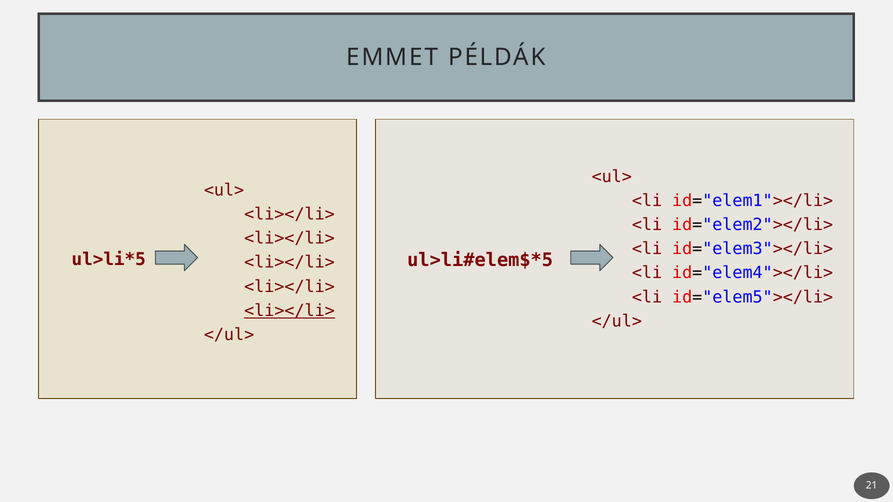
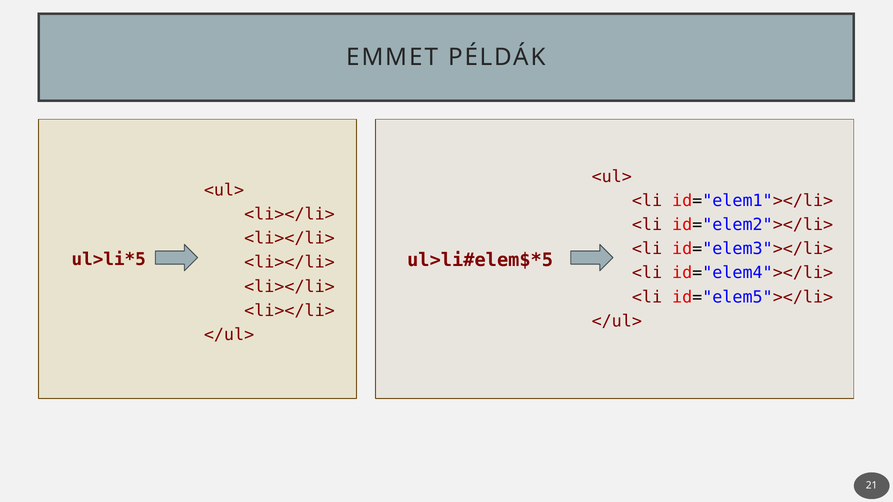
<li></li> underline: present -> none (290, 311)
